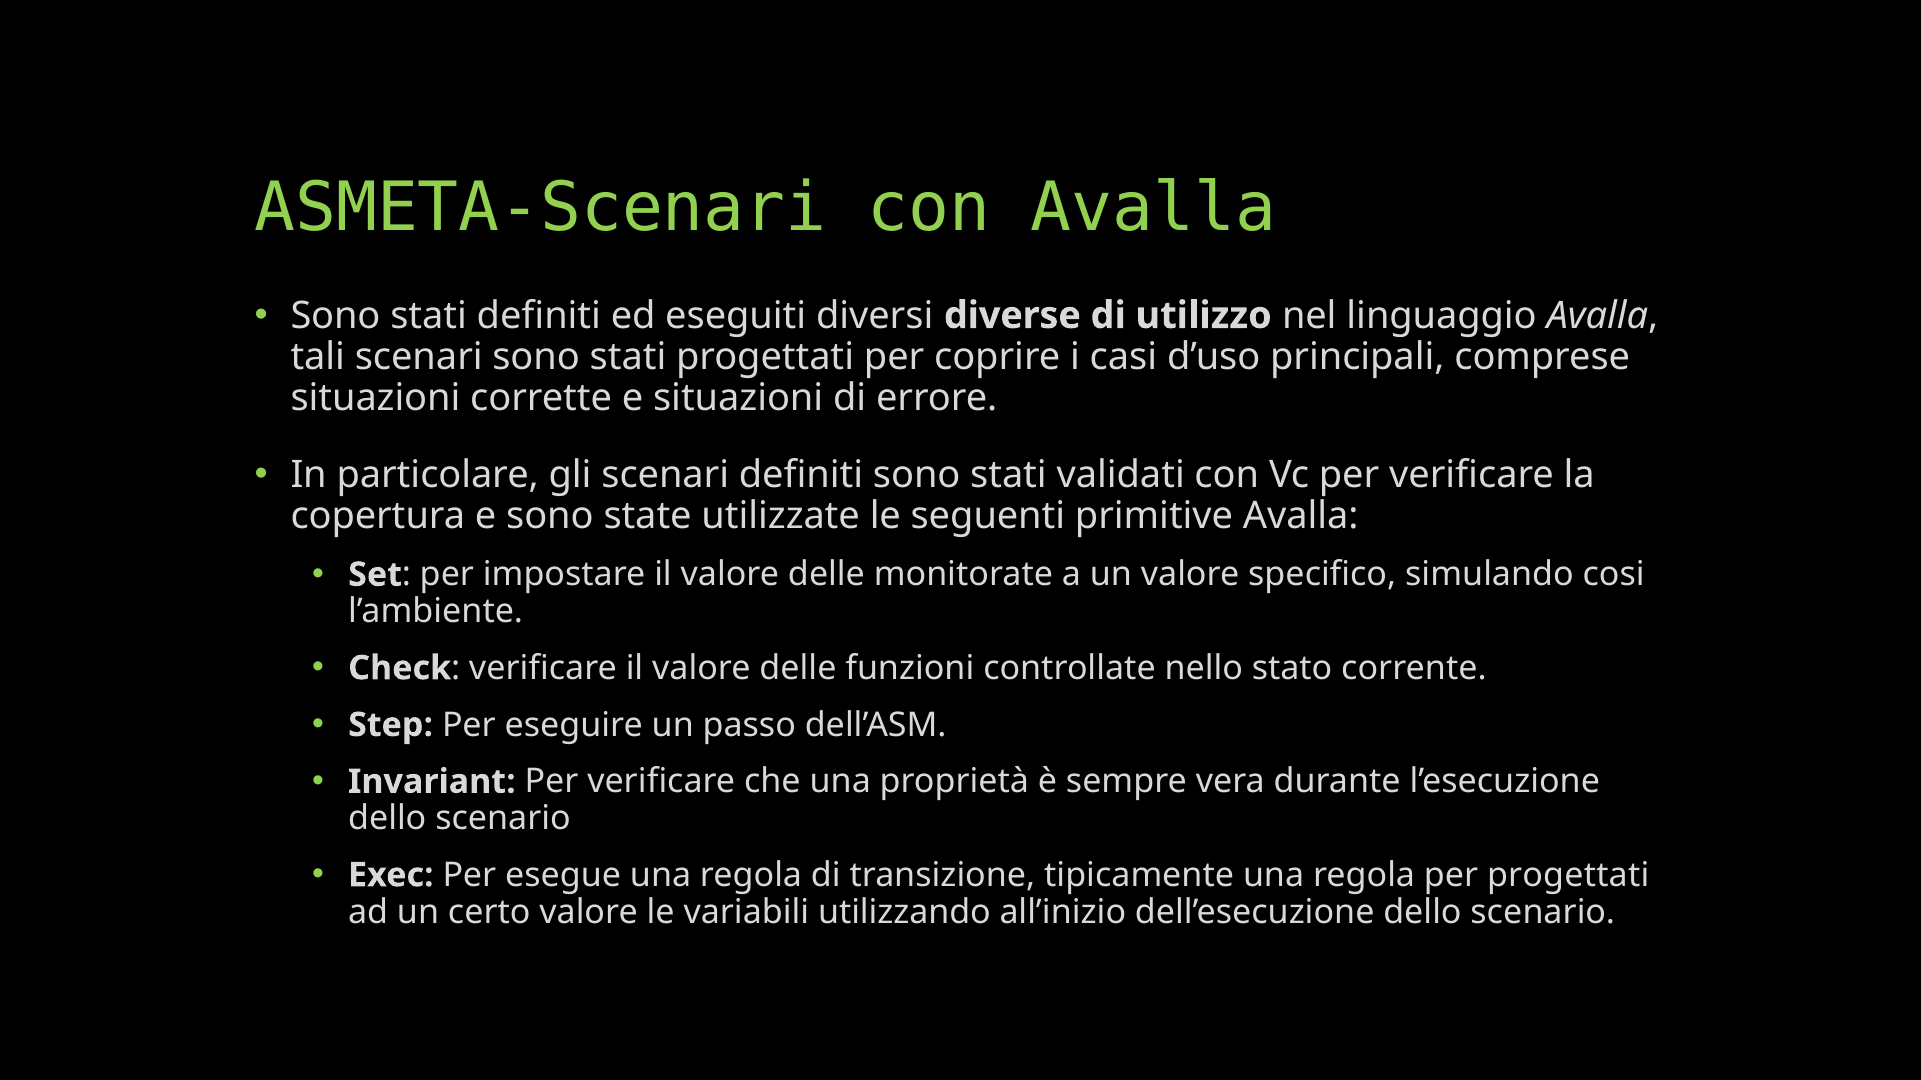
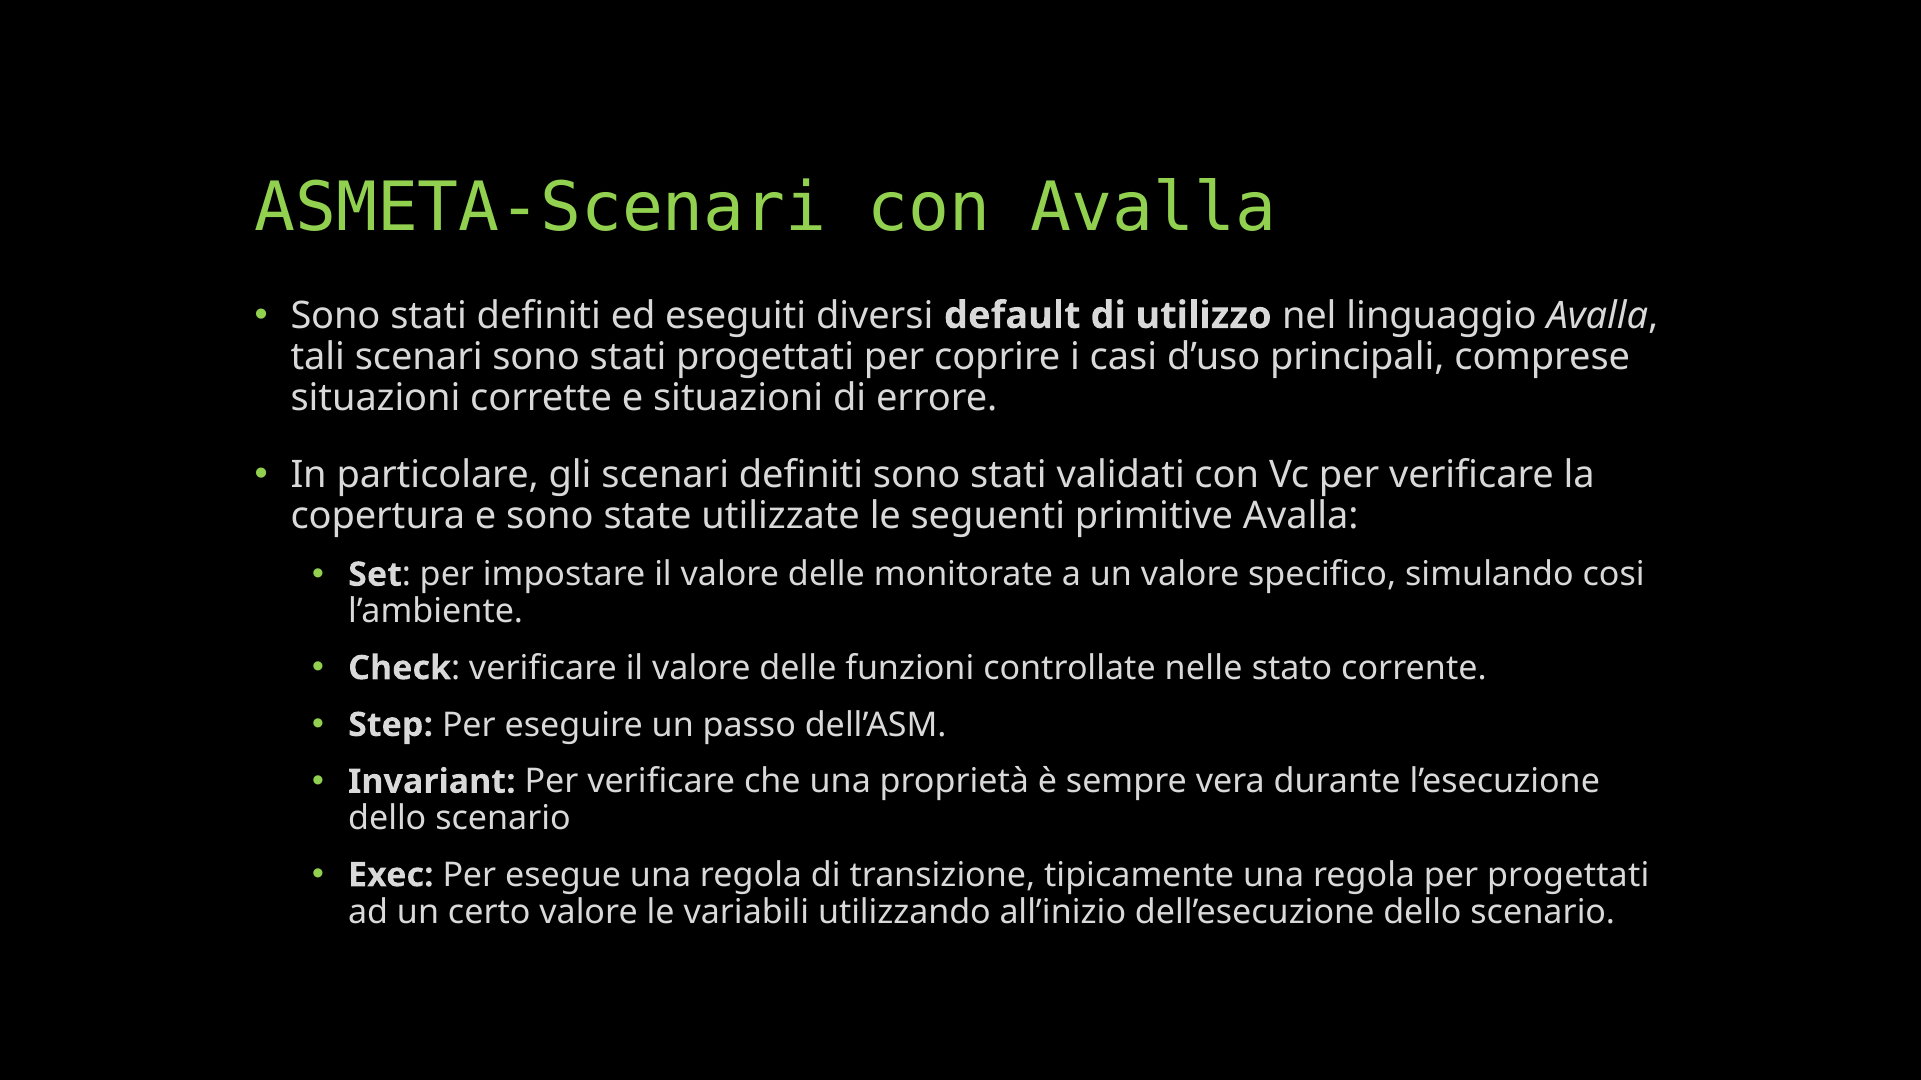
diverse: diverse -> default (1012, 316)
nello: nello -> nelle (1204, 668)
